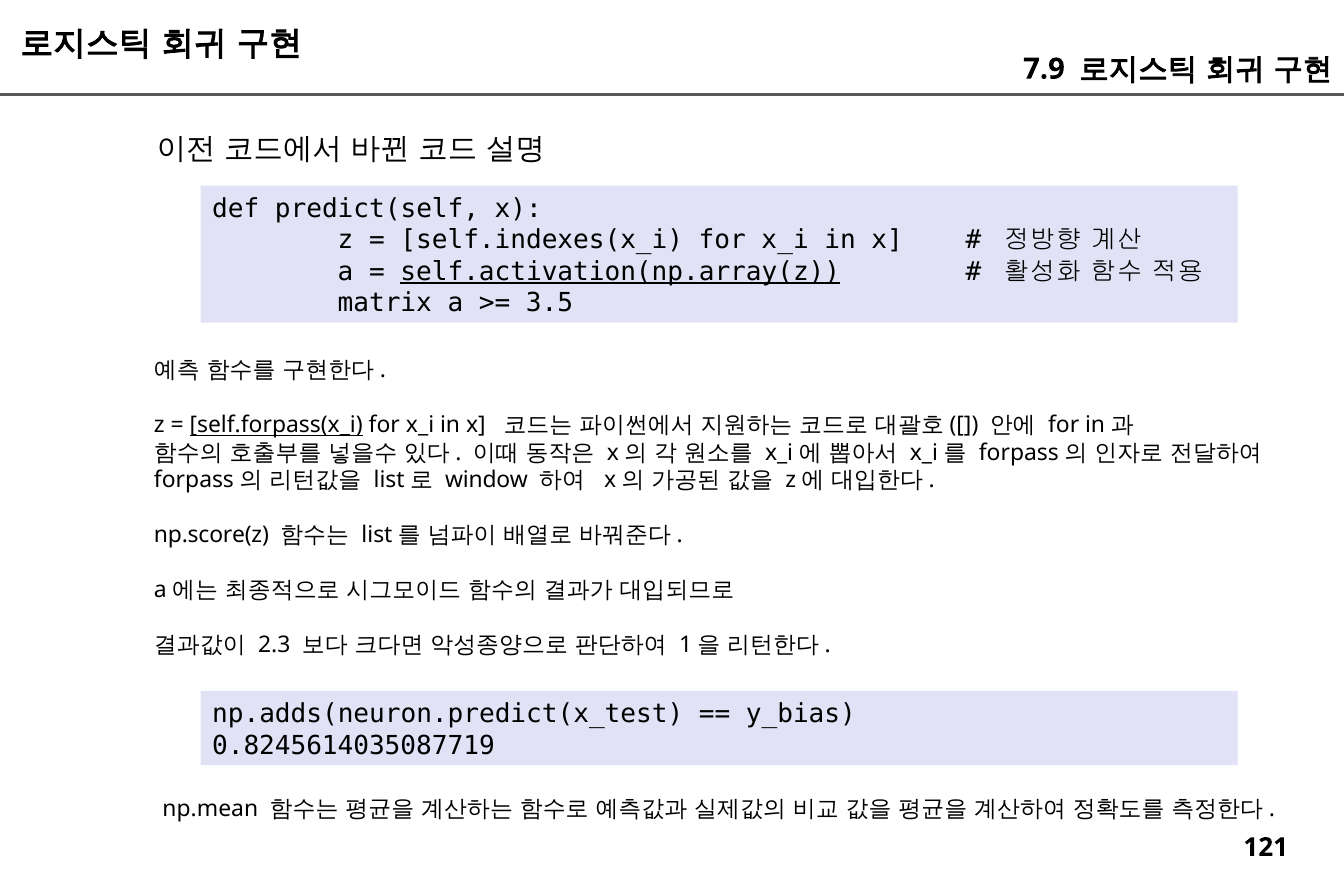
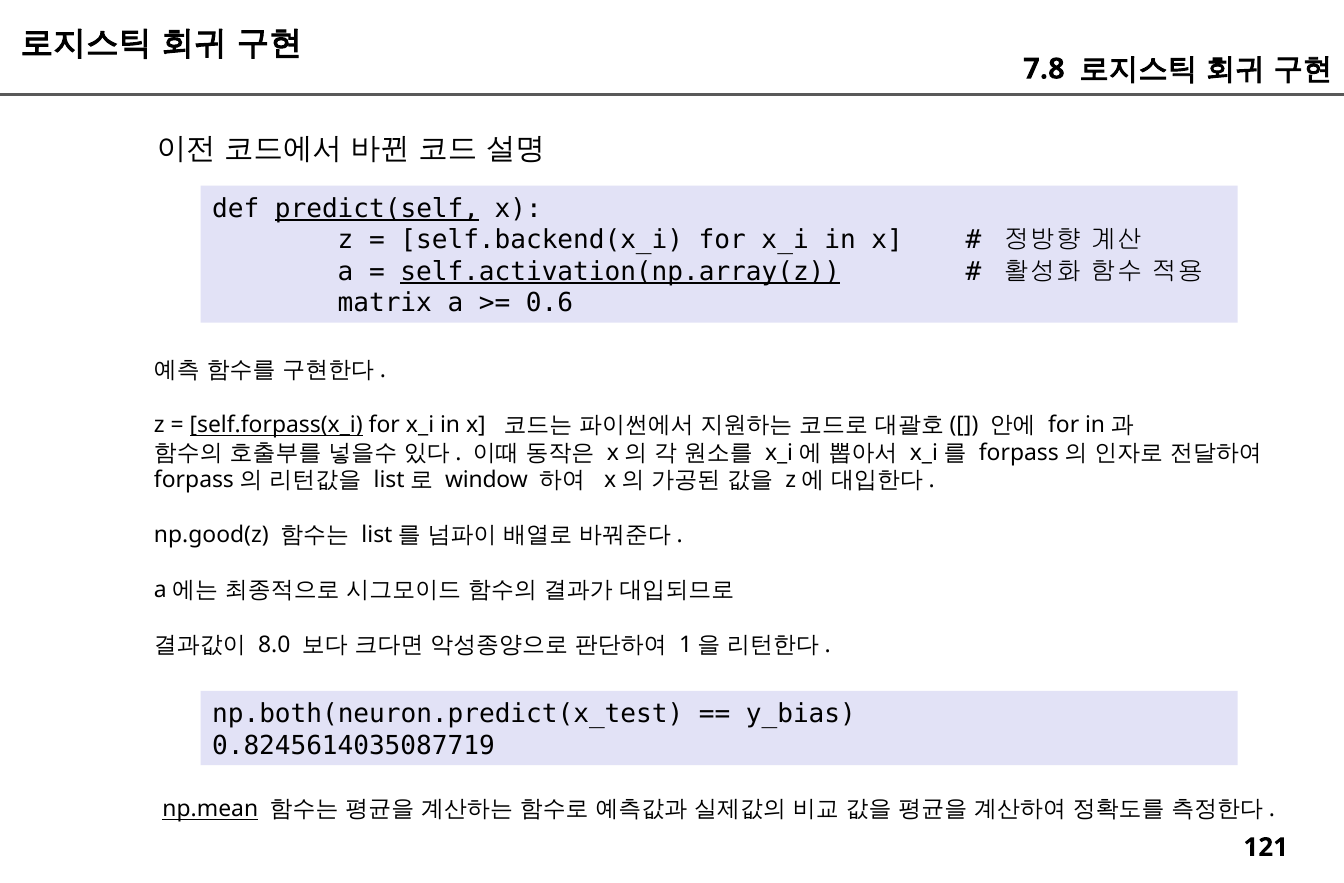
7.9: 7.9 -> 7.8 (1044, 69)
predict(self underline: none -> present (377, 209)
self.indexes(x_i: self.indexes(x_i -> self.backend(x_i (542, 240)
3.5: 3.5 -> 0.6 (550, 303)
np.score(z: np.score(z -> np.good(z (211, 535)
2.3: 2.3 -> 8.0 (274, 645)
np.adds(neuron.predict(x_test: np.adds(neuron.predict(x_test -> np.both(neuron.predict(x_test (448, 714)
np.mean underline: none -> present (210, 809)
